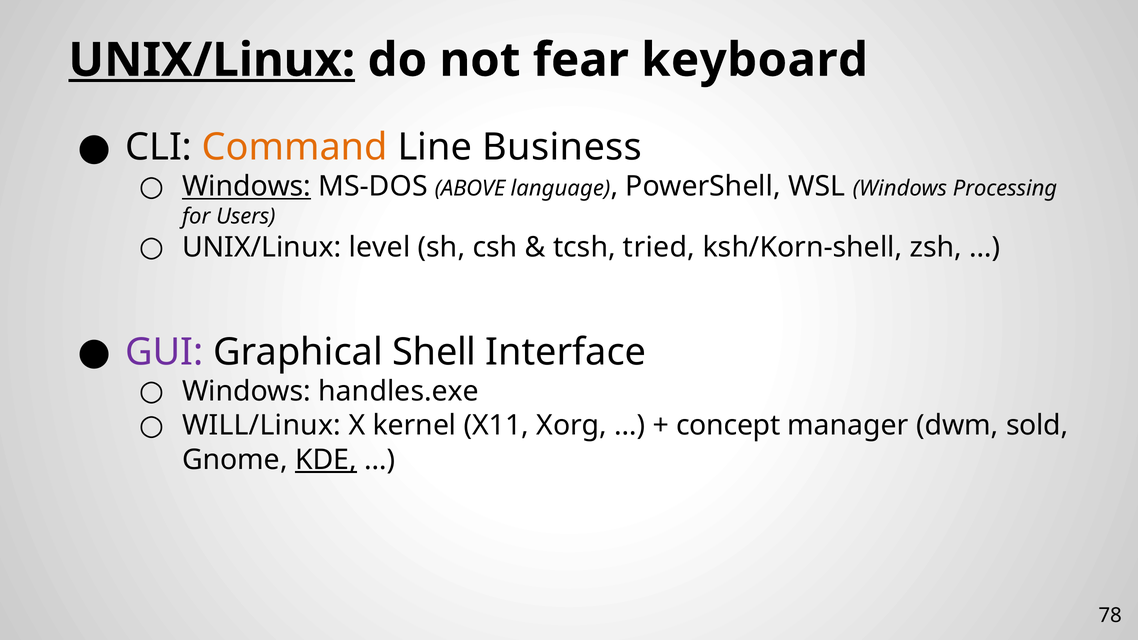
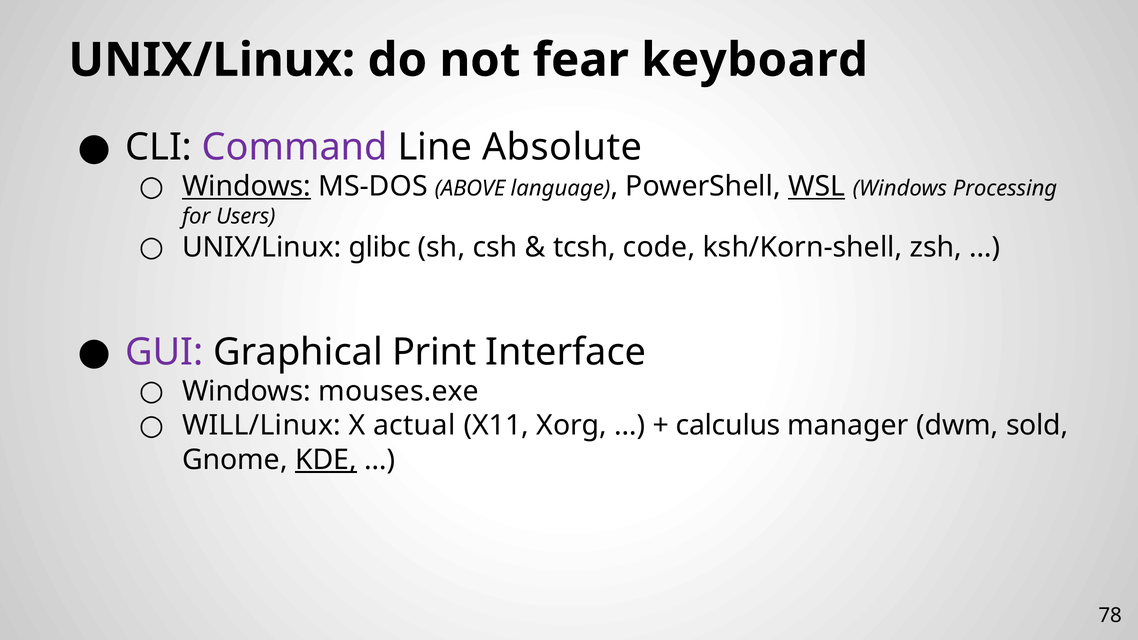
UNIX/Linux underline: present -> none (212, 60)
Command colour: orange -> purple (295, 147)
Business: Business -> Absolute (562, 147)
WSL underline: none -> present (817, 187)
level: level -> glibc (380, 247)
tried: tried -> code (659, 247)
Shell: Shell -> Print (434, 352)
handles.exe: handles.exe -> mouses.exe (399, 392)
kernel: kernel -> actual (414, 426)
concept: concept -> calculus (728, 426)
